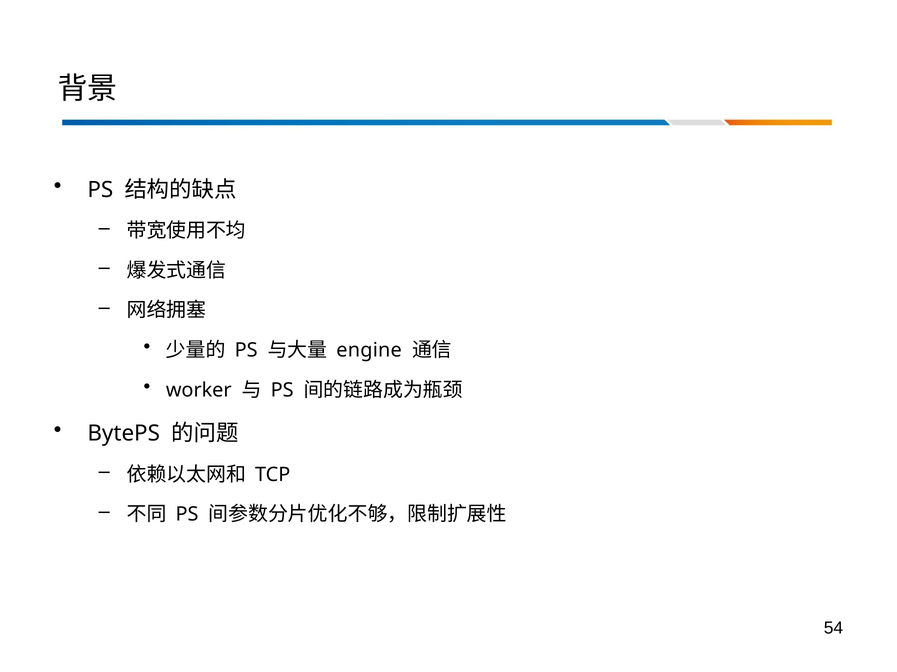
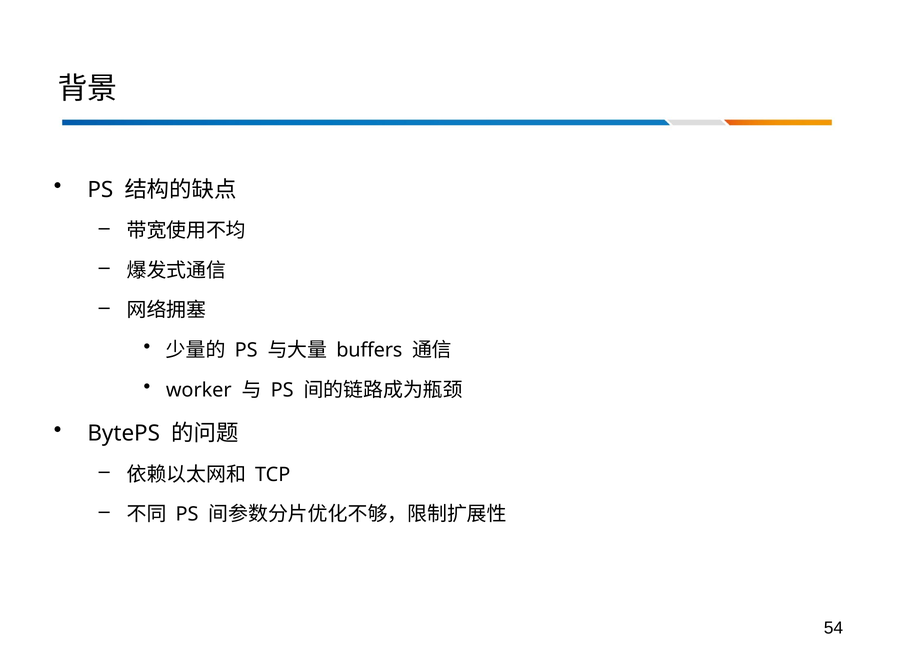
engine: engine -> buffers (369, 351)
